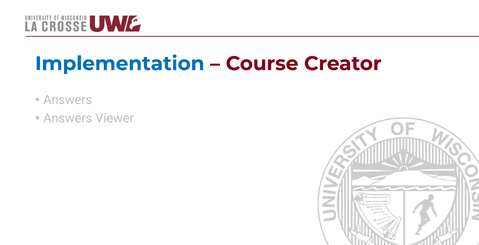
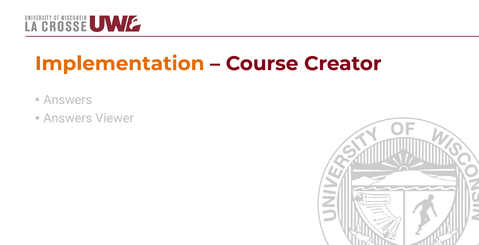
Implementation colour: blue -> orange (120, 64)
